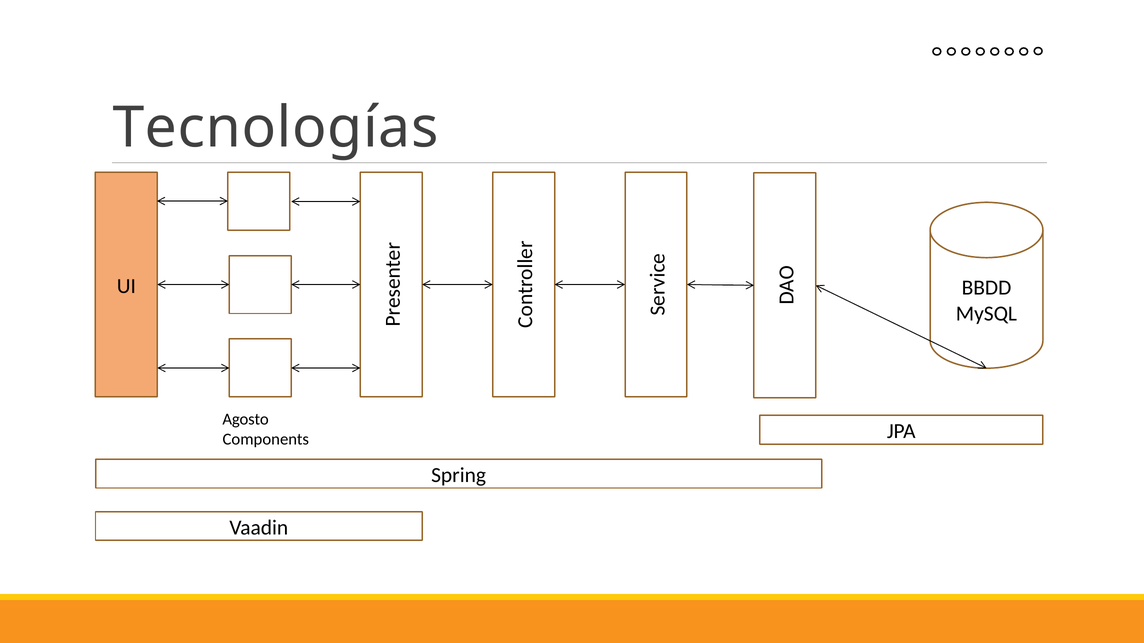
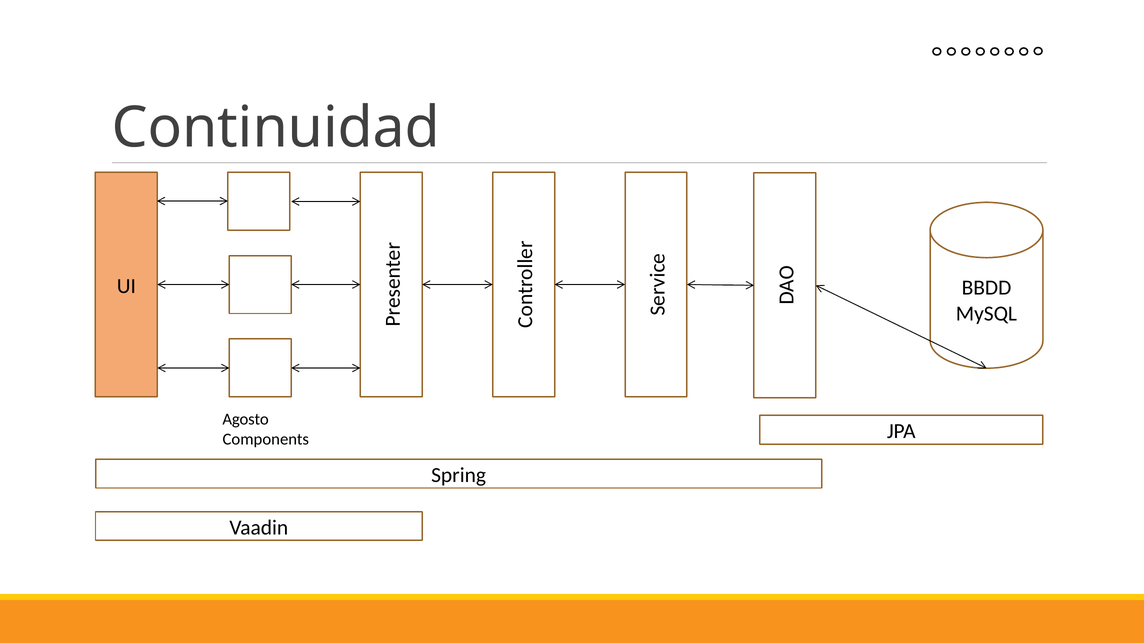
Tecnologías: Tecnologías -> Continuidad (276, 128)
